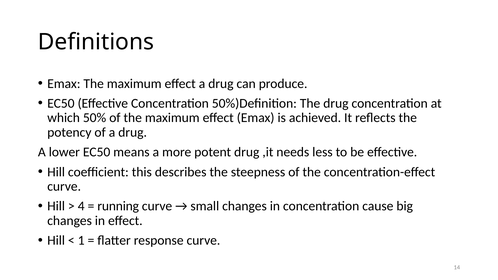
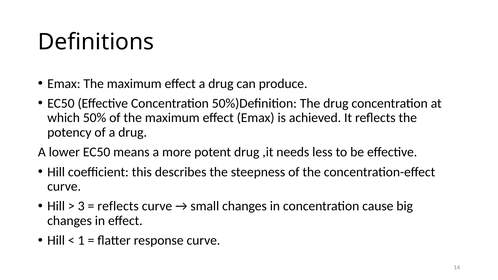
4: 4 -> 3 (81, 206)
running: running -> reflects (118, 206)
